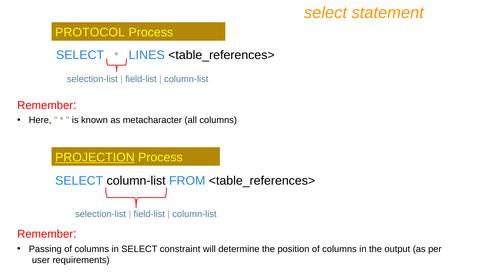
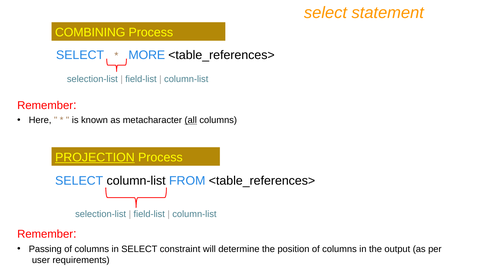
PROTOCOL: PROTOCOL -> COMBINING (90, 32)
LINES: LINES -> MORE (147, 55)
all underline: none -> present (191, 120)
